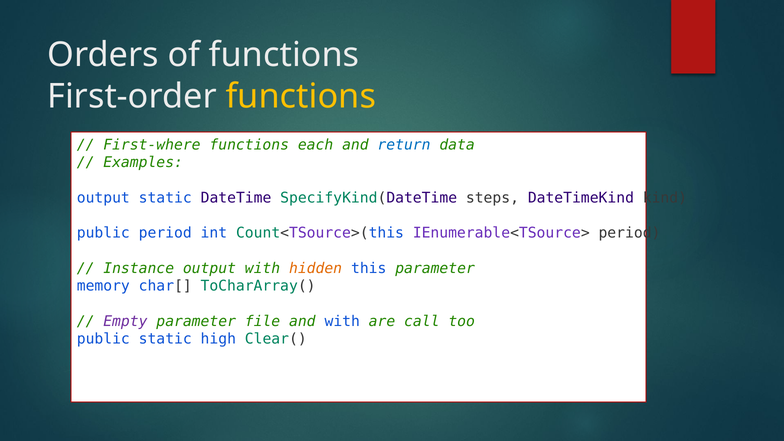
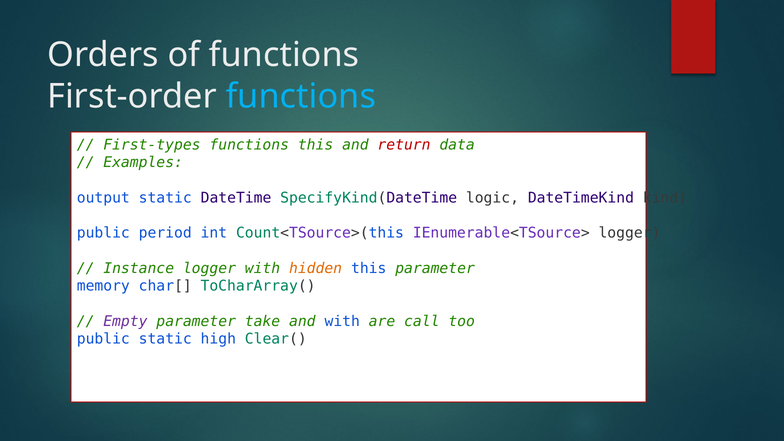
functions colour: yellow -> light blue (301, 96)
First-where: First-where -> First-types (152, 145)
functions each: each -> this (316, 145)
return colour: blue -> red (404, 145)
steps: steps -> logic (492, 198)
IEnumerable<TSource> period: period -> logger (629, 233)
Instance output: output -> logger (209, 268)
file: file -> take (262, 321)
